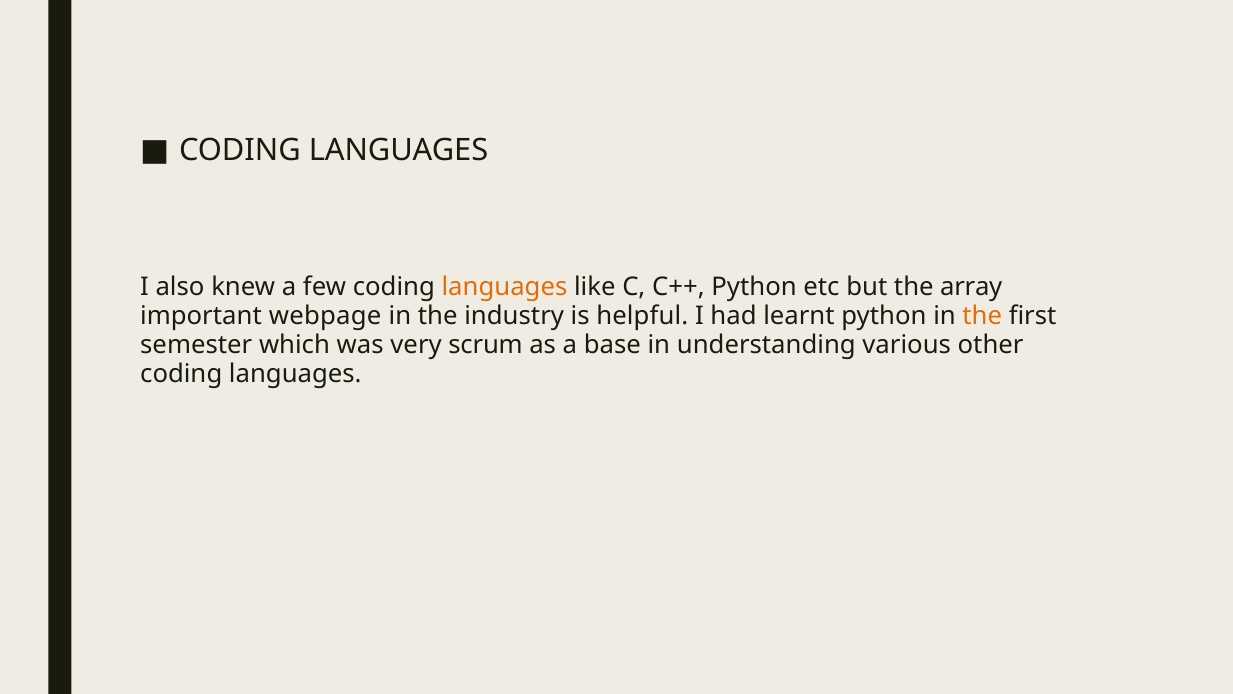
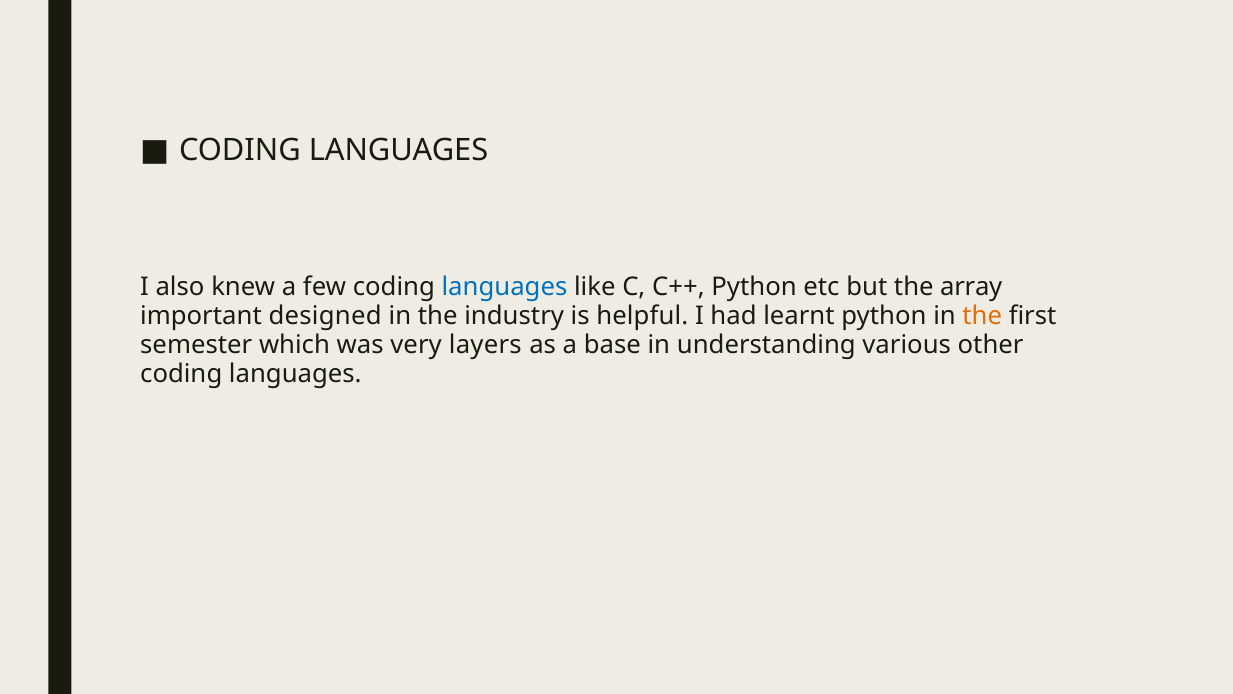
languages colour: orange -> blue (504, 286)
webpage: webpage -> designed (325, 316)
scrum: scrum -> layers (485, 345)
